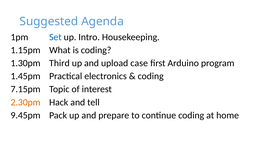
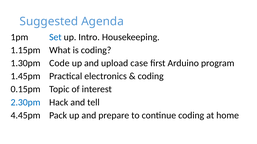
Third: Third -> Code (59, 63)
7.15pm: 7.15pm -> 0.15pm (26, 90)
2.30pm colour: orange -> blue (26, 103)
9.45pm: 9.45pm -> 4.45pm (26, 116)
